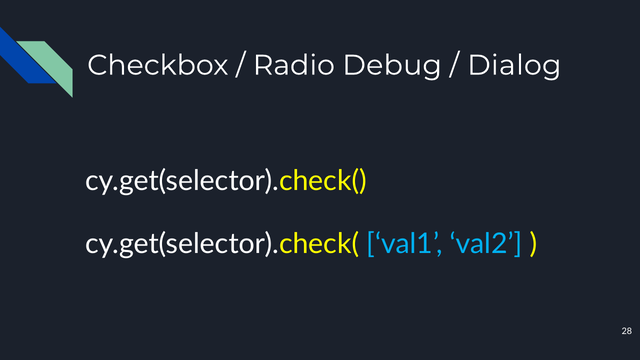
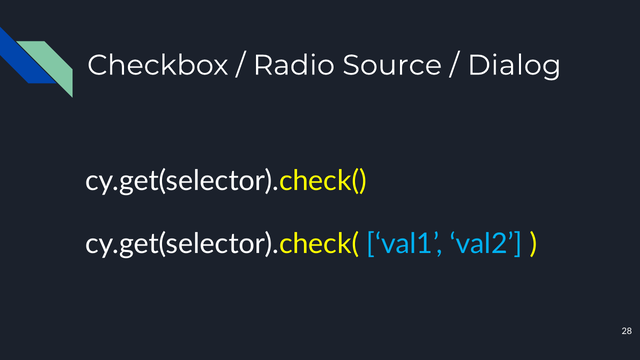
Debug: Debug -> Source (392, 65)
